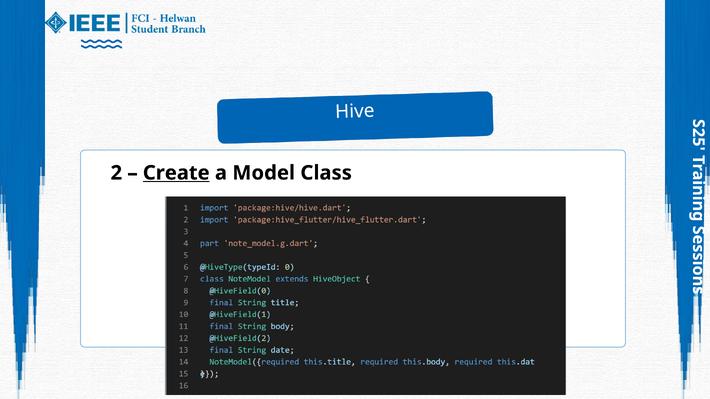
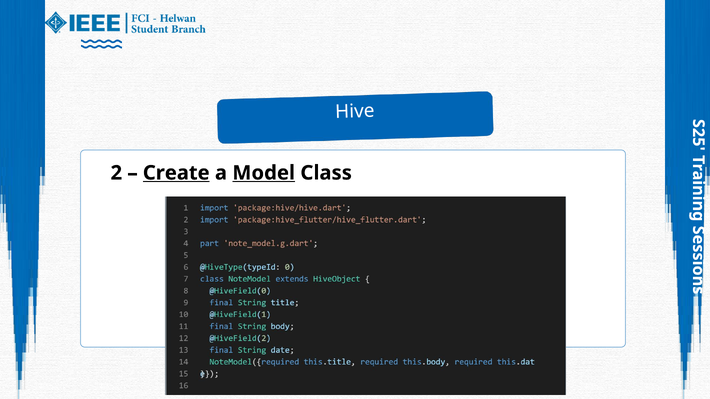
Model underline: none -> present (264, 173)
